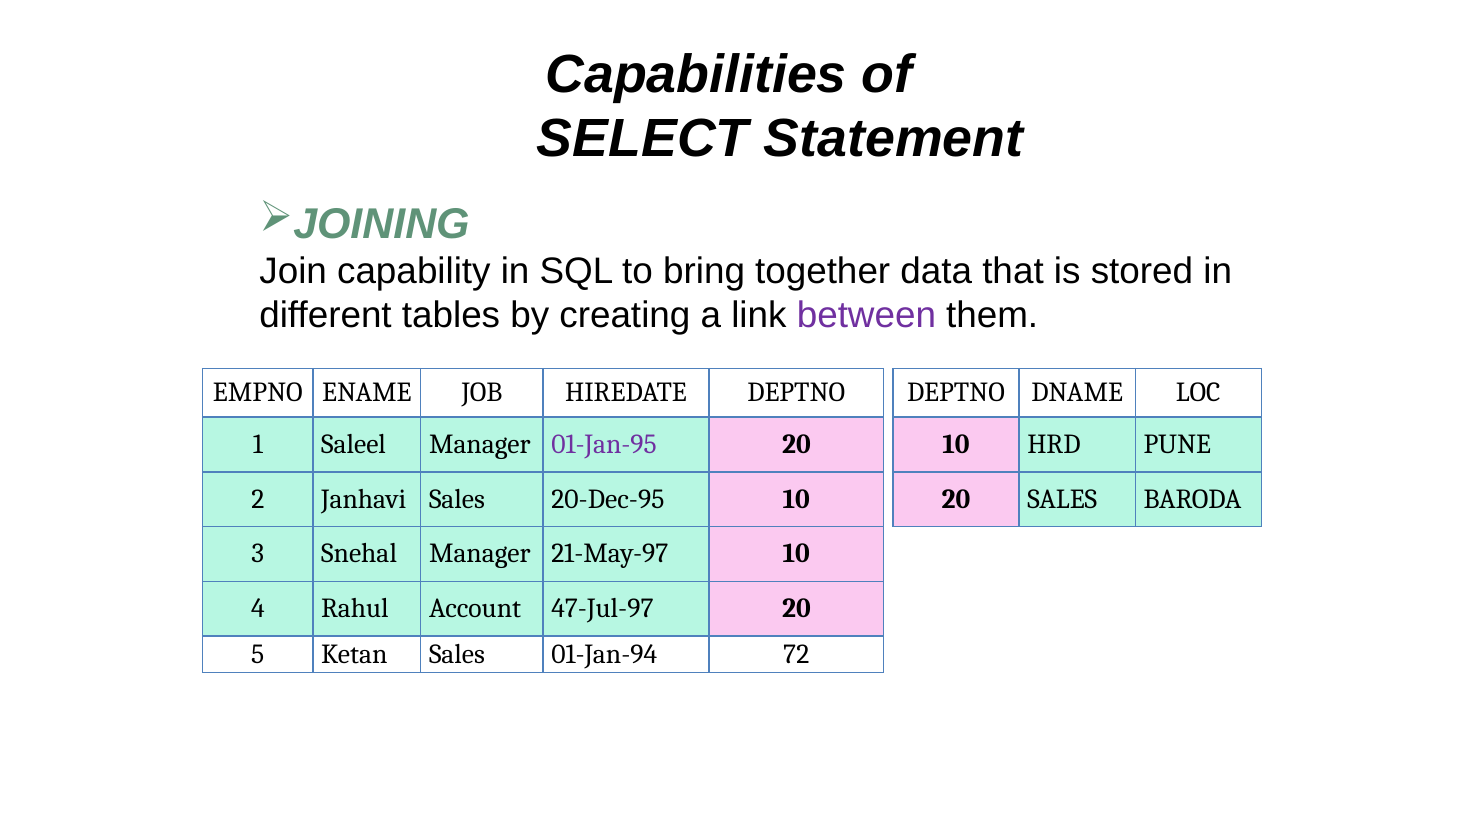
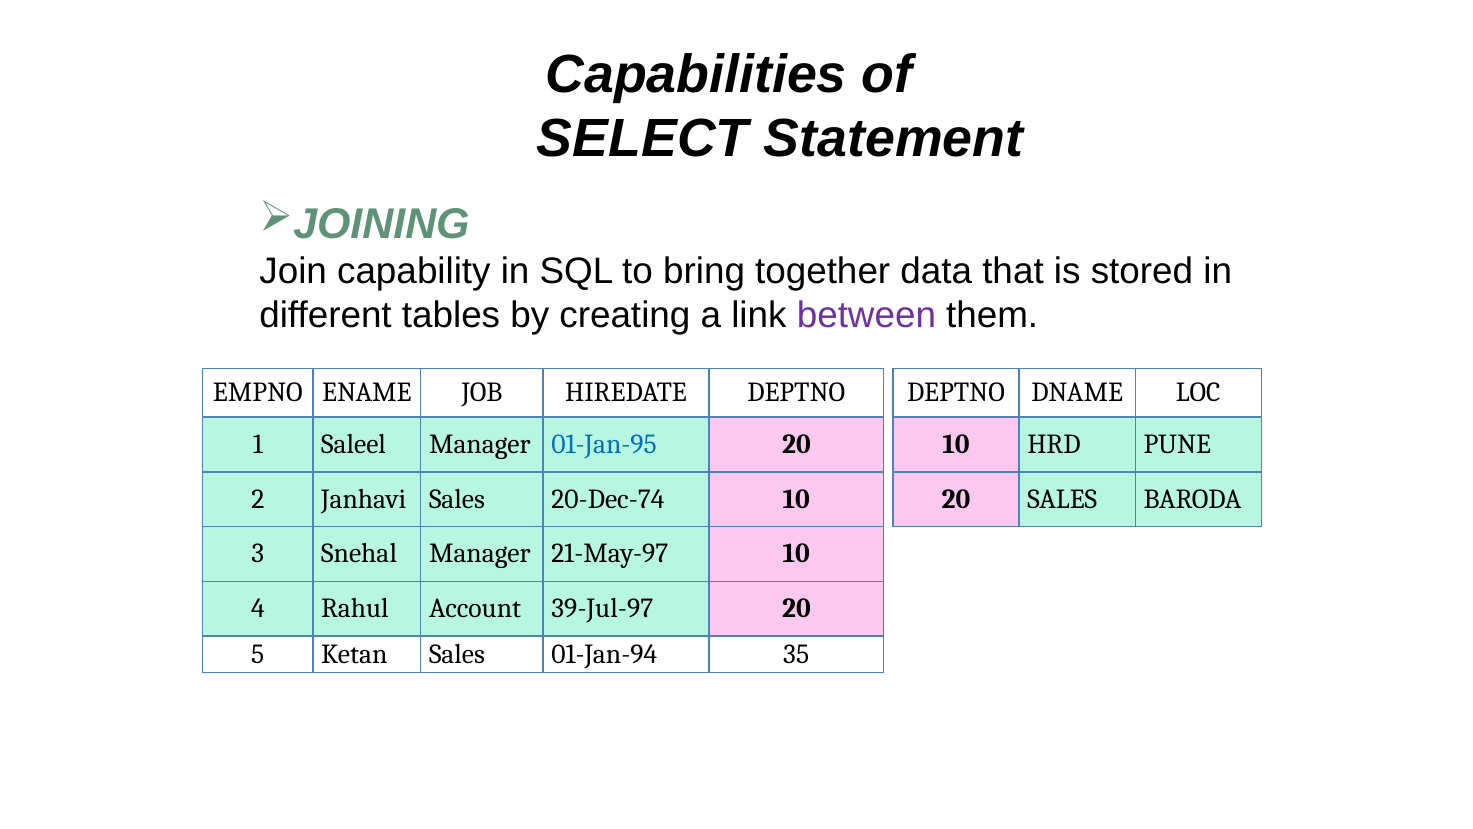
01-Jan-95 colour: purple -> blue (604, 444)
20-Dec-95: 20-Dec-95 -> 20-Dec-74 (608, 499)
47-Jul-97: 47-Jul-97 -> 39-Jul-97 (602, 608)
72: 72 -> 35 (796, 654)
